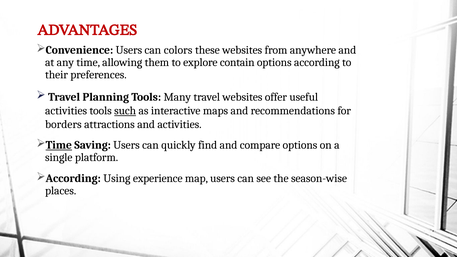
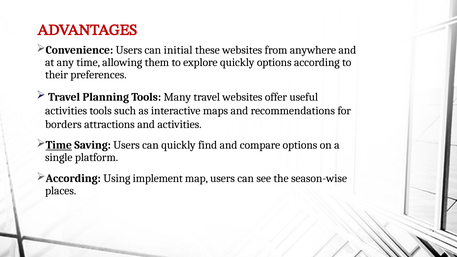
colors: colors -> initial (178, 50)
explore contain: contain -> quickly (237, 62)
such underline: present -> none (125, 111)
experience: experience -> implement (158, 179)
